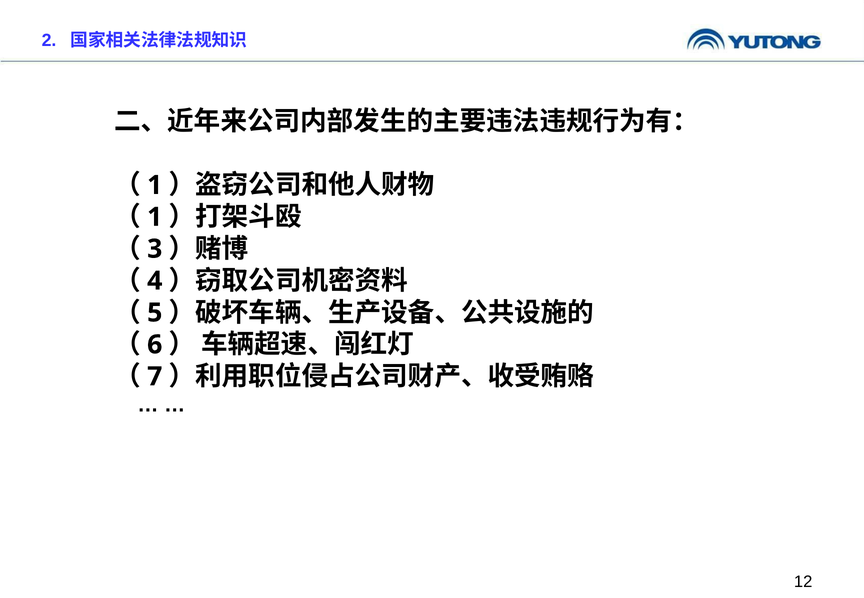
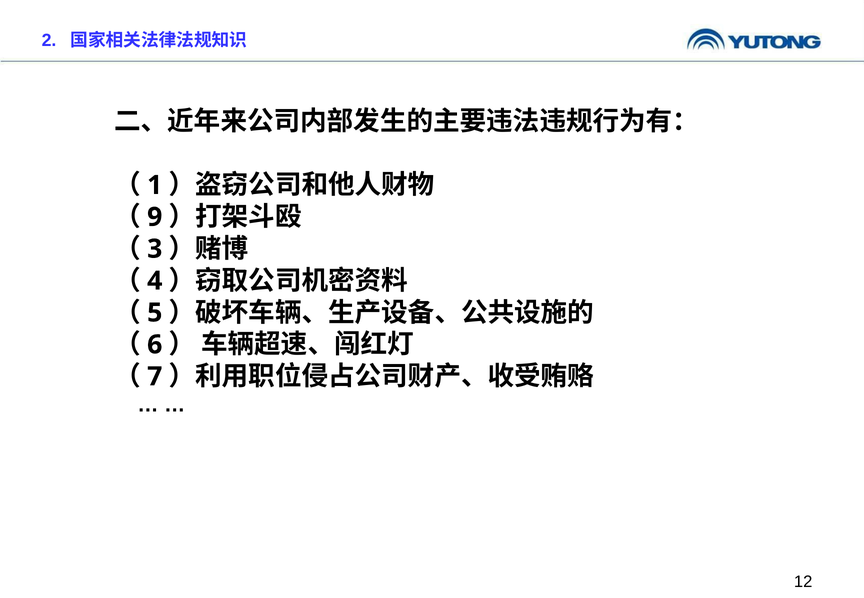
1: 1 -> 9 (155, 217)
